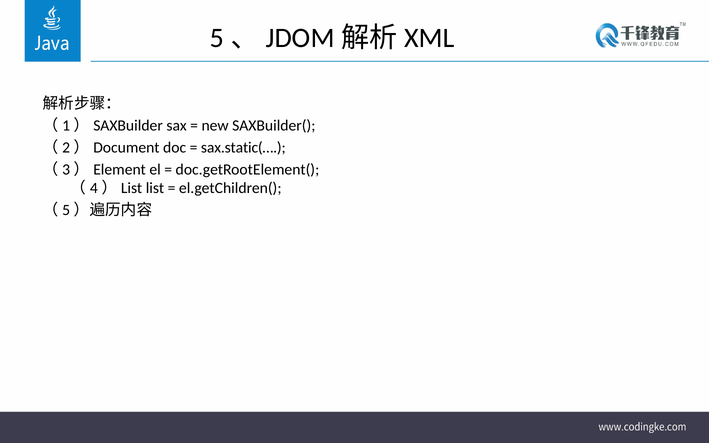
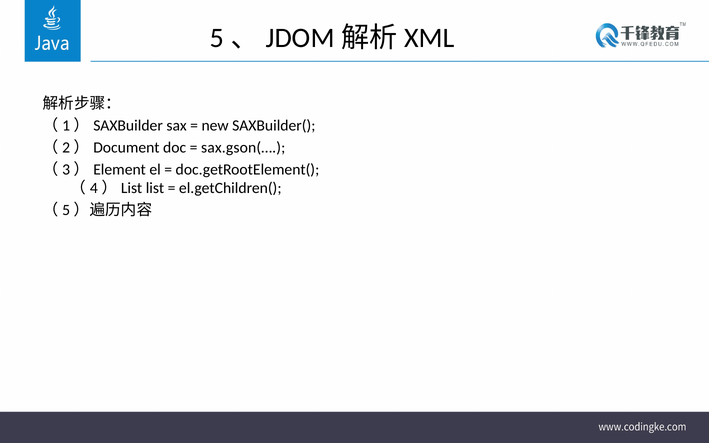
sax.static(…: sax.static(… -> sax.gson(… (243, 148)
